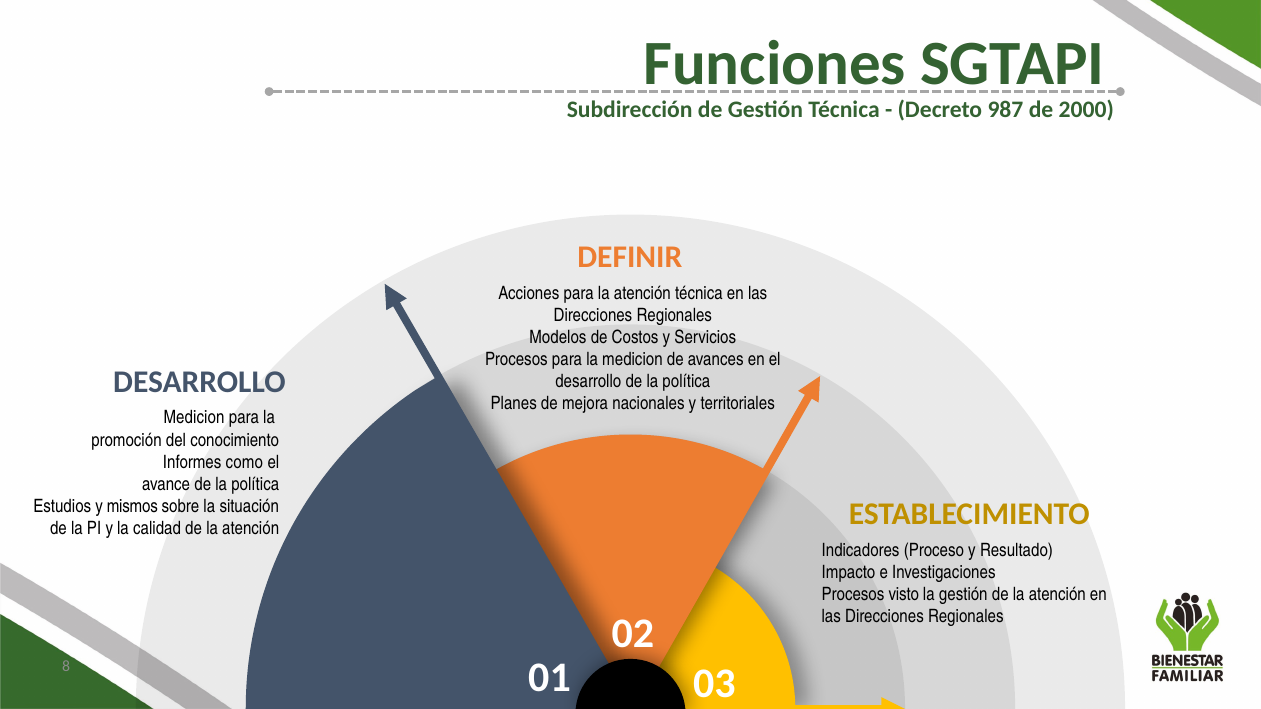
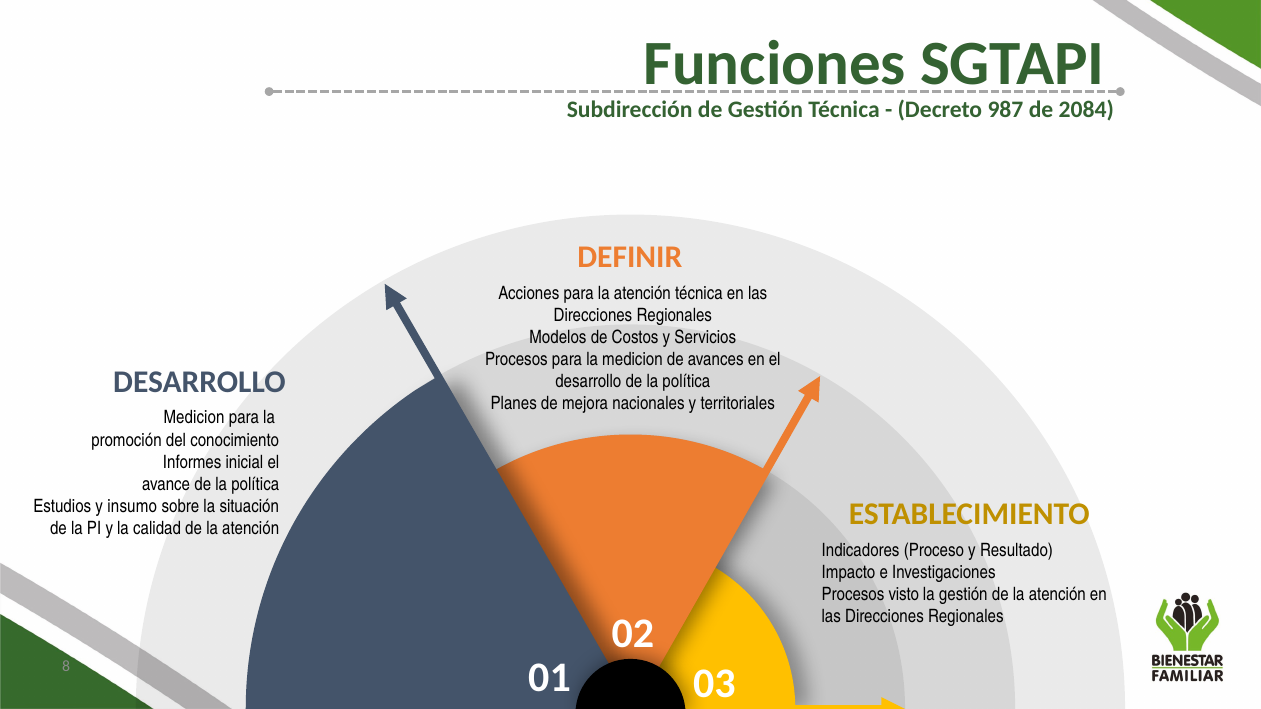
2000: 2000 -> 2084 (1086, 110)
como: como -> inicial (244, 462)
mismos: mismos -> insumo (132, 506)
